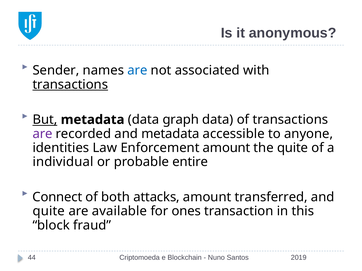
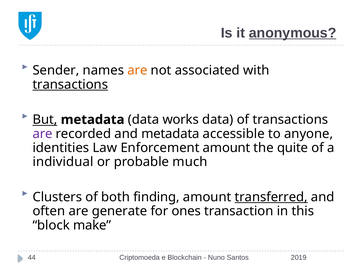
anonymous underline: none -> present (293, 33)
are colour: blue -> orange (137, 71)
graph: graph -> works (181, 120)
entire: entire -> much (190, 162)
Connect: Connect -> Clusters (57, 197)
attacks: attacks -> finding (156, 197)
transferred underline: none -> present (271, 197)
quite: quite -> often (49, 212)
available: available -> generate (120, 212)
fraud: fraud -> make (92, 226)
